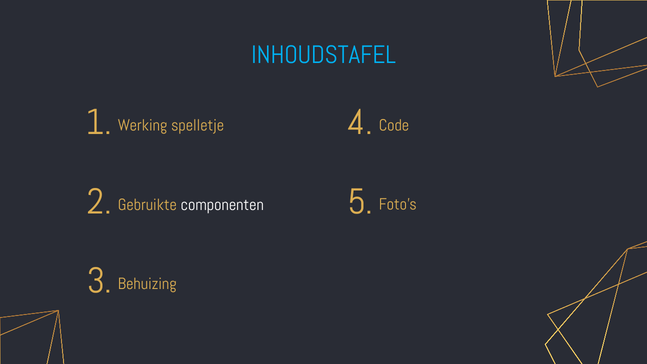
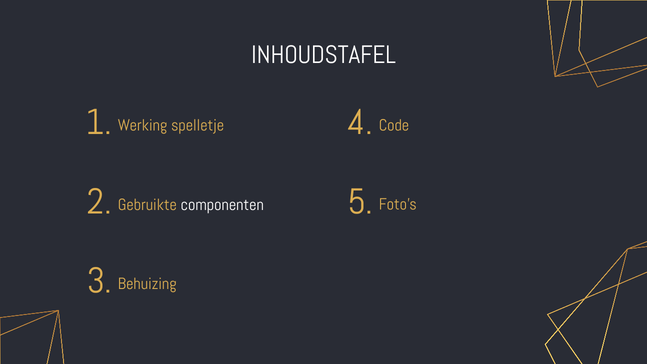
INHOUDSTAFEL colour: light blue -> white (324, 55)
